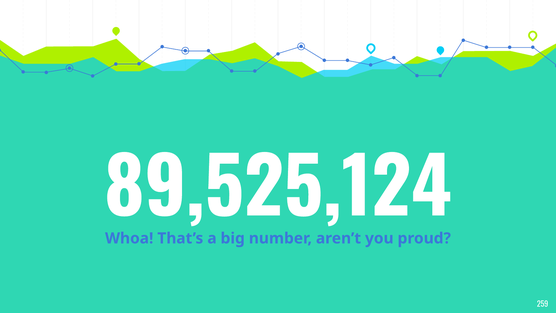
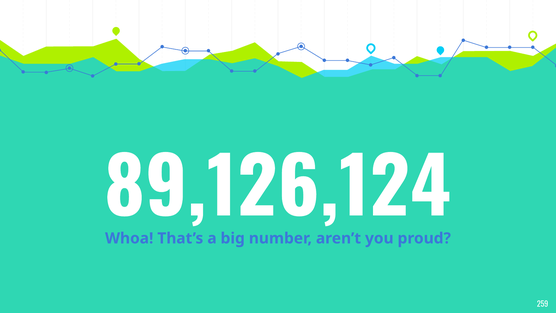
89,525,124: 89,525,124 -> 89,126,124 (278, 190)
